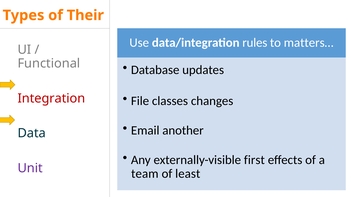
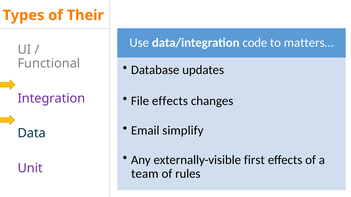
rules: rules -> code (255, 43)
File classes: classes -> effects (170, 101)
Integration colour: red -> purple (51, 99)
another: another -> simplify (183, 131)
least: least -> rules (188, 174)
